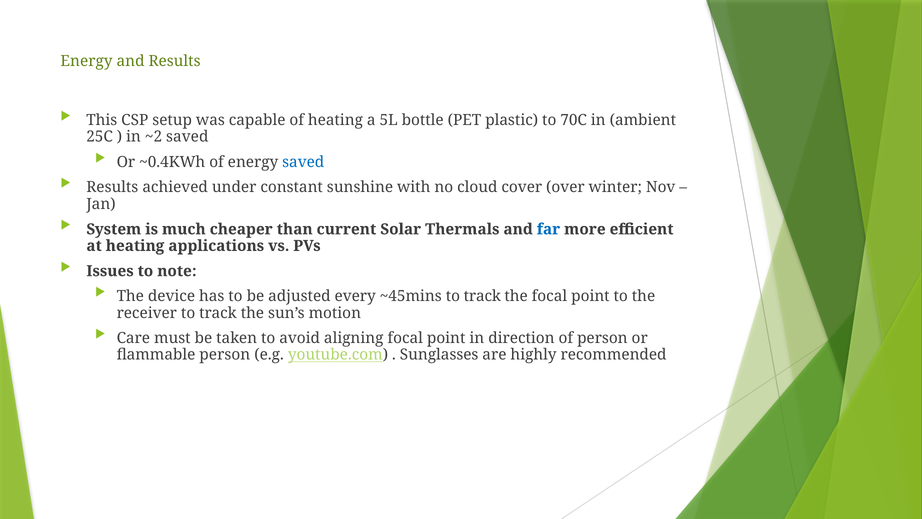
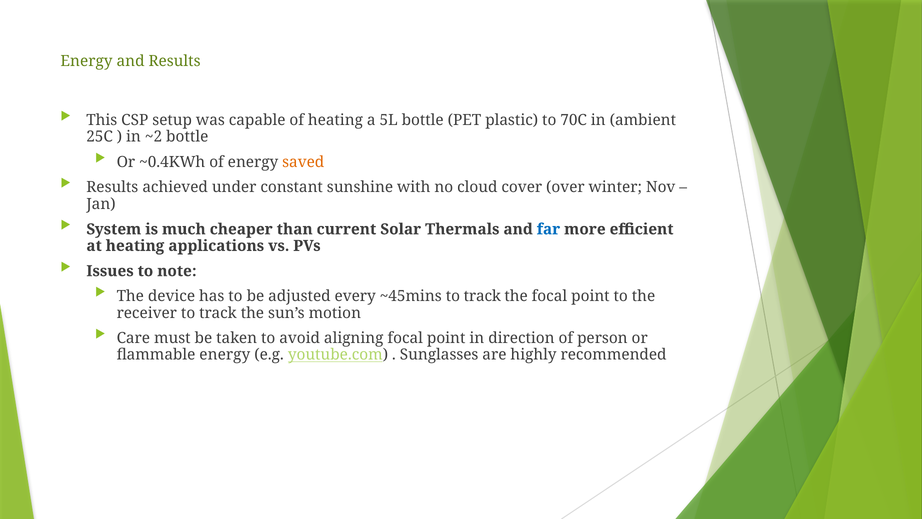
~2 saved: saved -> bottle (187, 137)
saved colour: blue -> orange (303, 162)
flammable person: person -> energy (225, 355)
